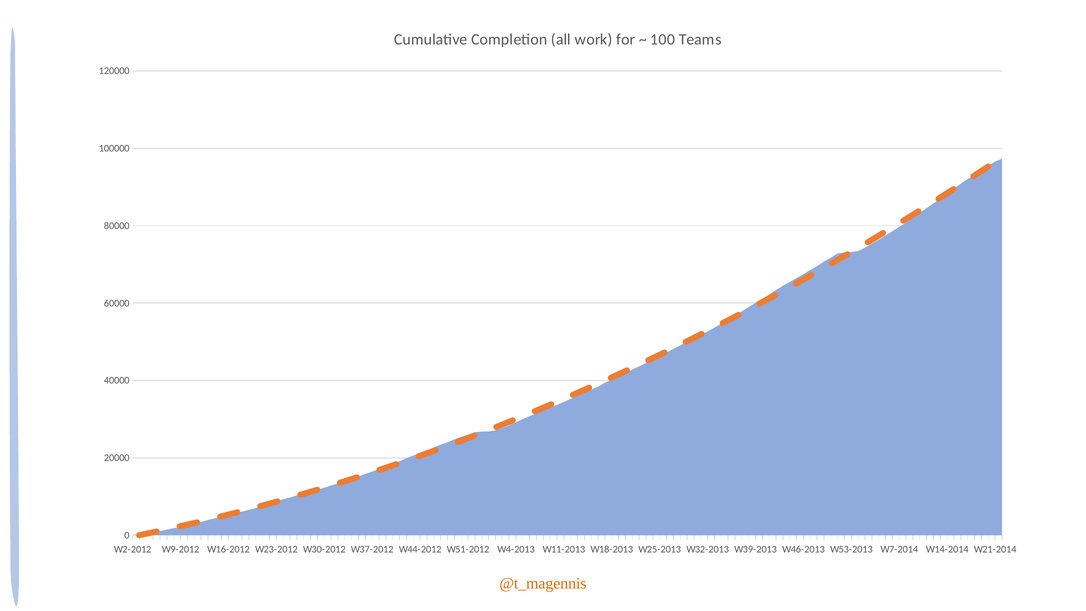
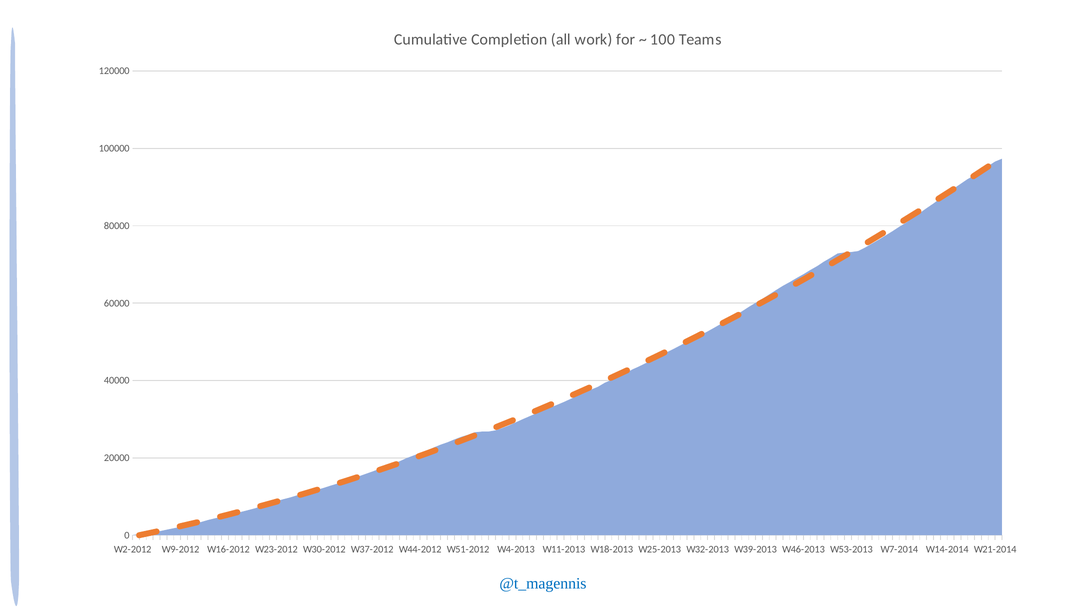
@t_magennis colour: orange -> blue (543, 584)
